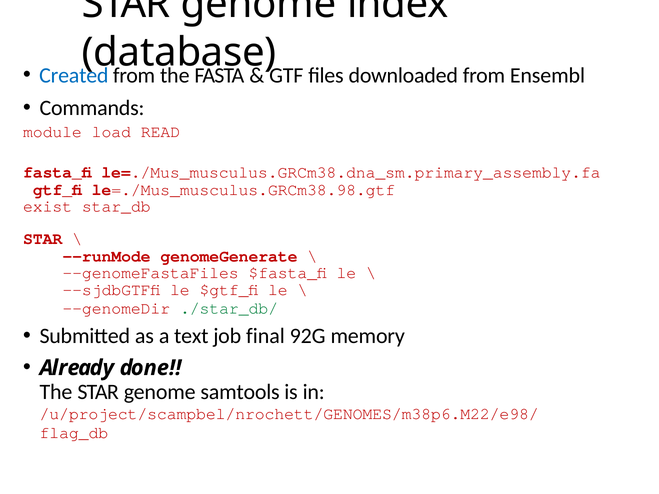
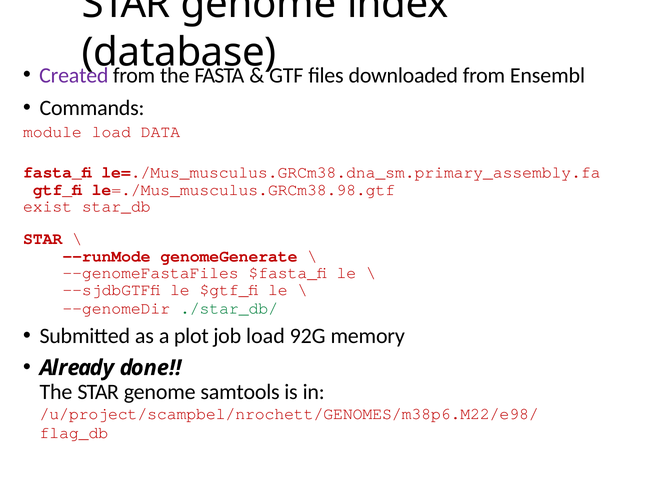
Created colour: blue -> purple (74, 75)
READ: READ -> DATA (161, 132)
text: text -> plot (191, 336)
job final: final -> load (265, 336)
